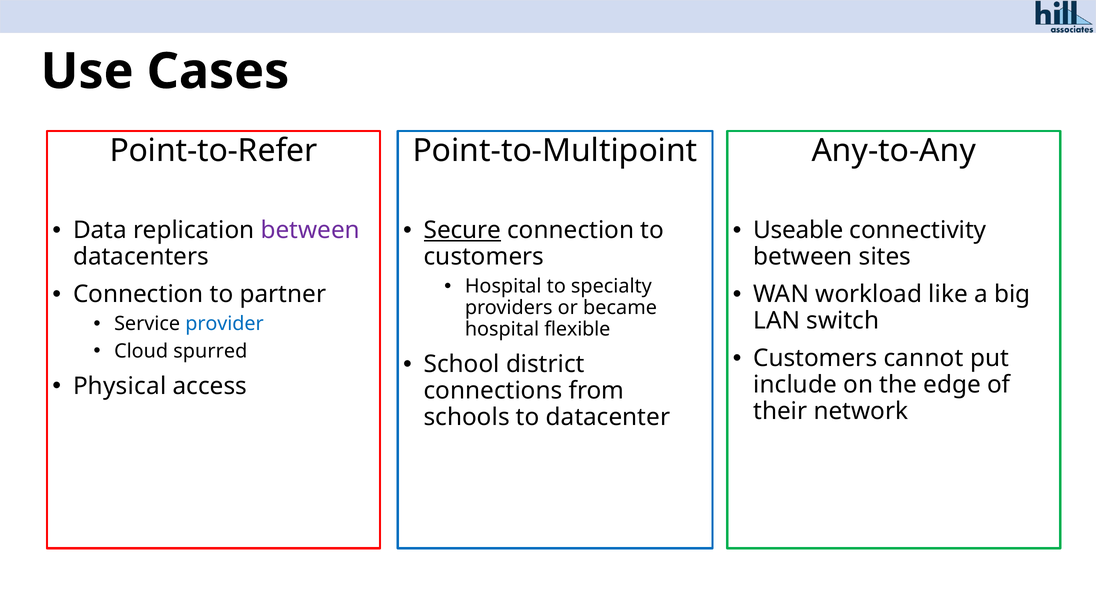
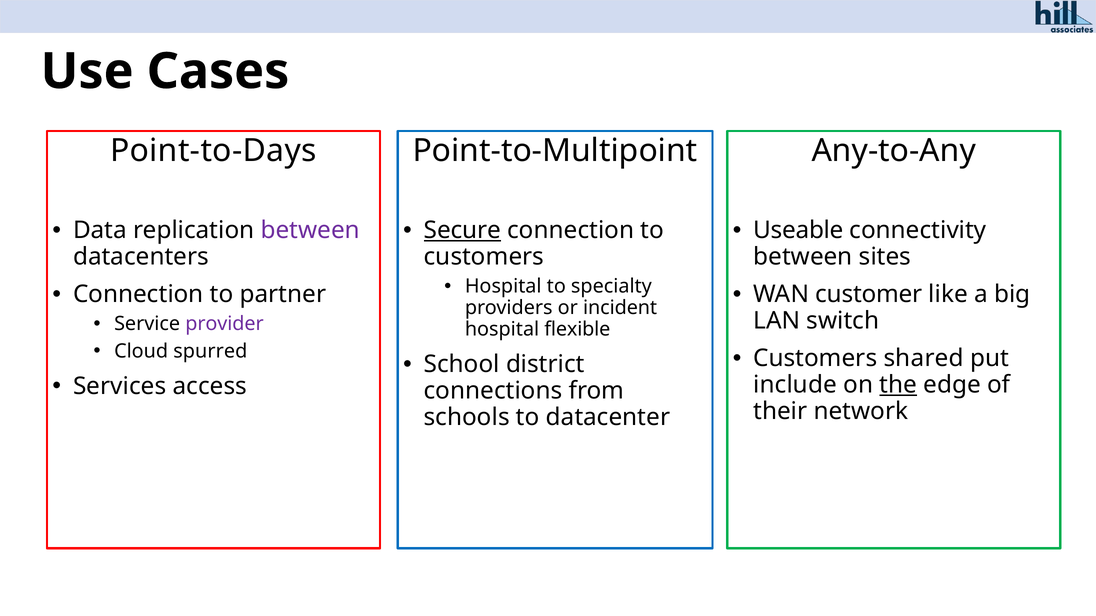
Point-to-Refer: Point-to-Refer -> Point-to-Days (213, 151)
workload: workload -> customer (869, 295)
became: became -> incident (620, 308)
provider colour: blue -> purple (225, 324)
cannot: cannot -> shared (924, 359)
Physical: Physical -> Services (120, 387)
the underline: none -> present (898, 385)
